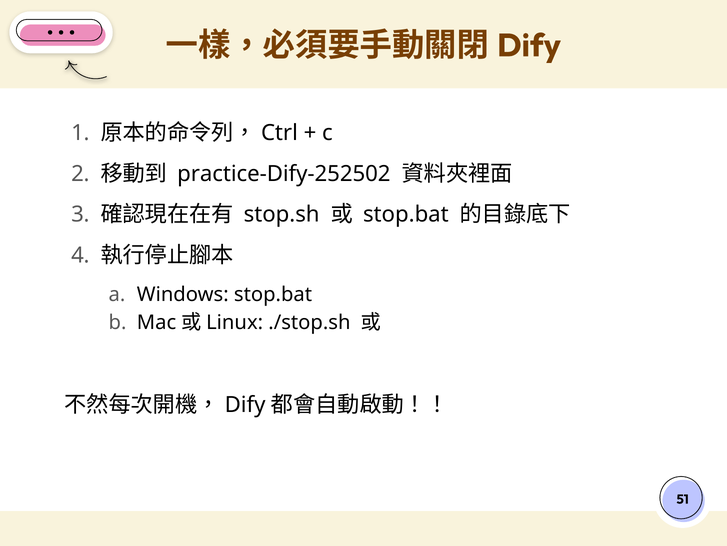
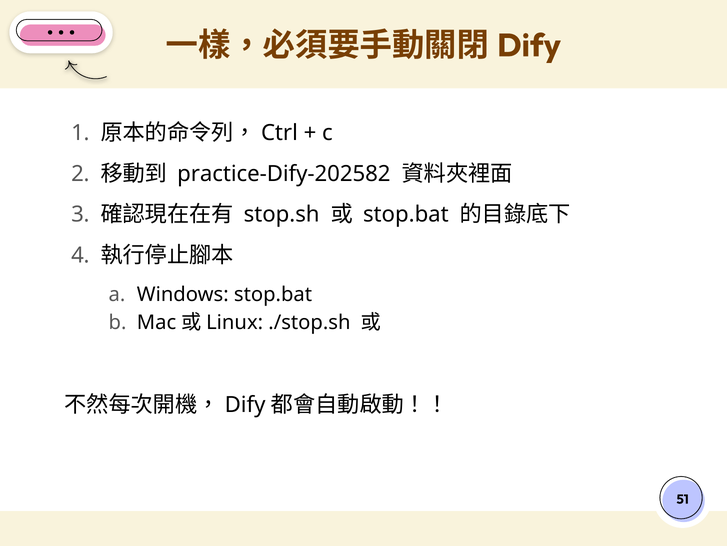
practice-Dify-252502: practice-Dify-252502 -> practice-Dify-202582 (284, 174)
